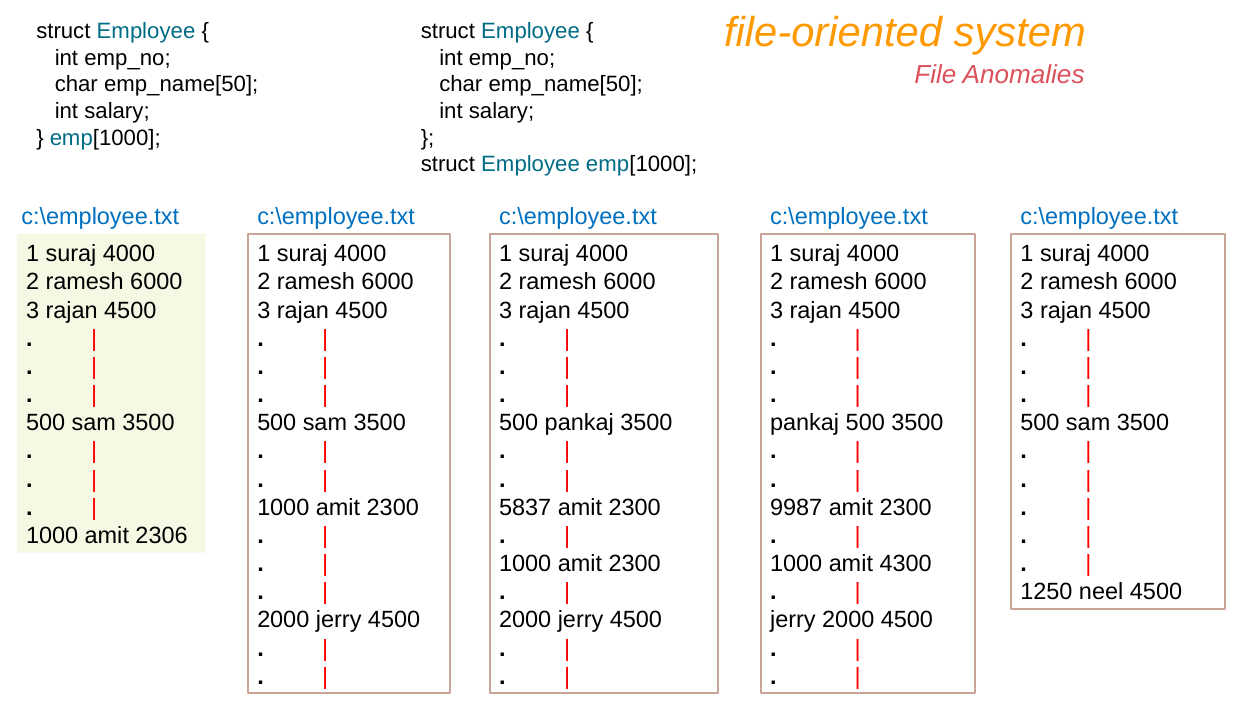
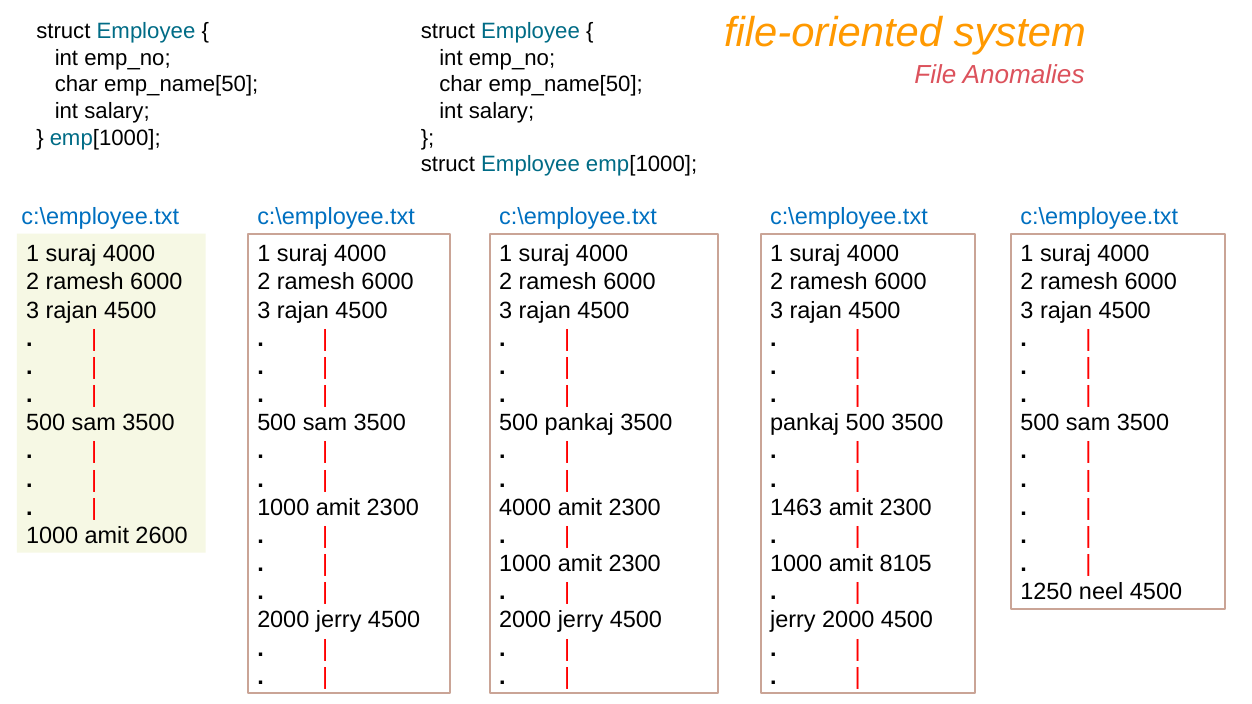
5837: 5837 -> 4000 (525, 508)
9987: 9987 -> 1463 (796, 508)
2306: 2306 -> 2600 (162, 536)
4300: 4300 -> 8105 (906, 564)
